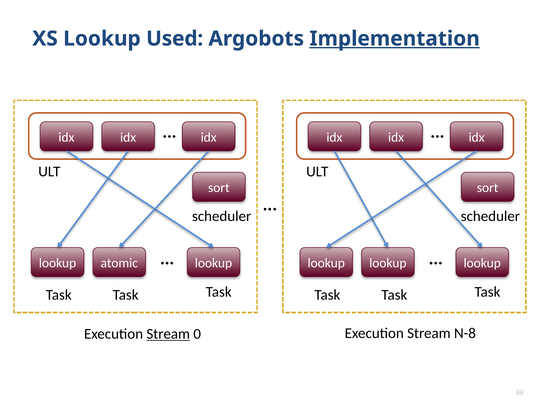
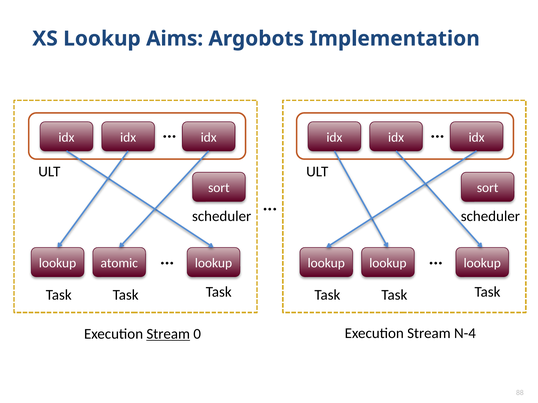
Used: Used -> Aims (175, 39)
Implementation underline: present -> none (395, 39)
N-8: N-8 -> N-4 (465, 333)
